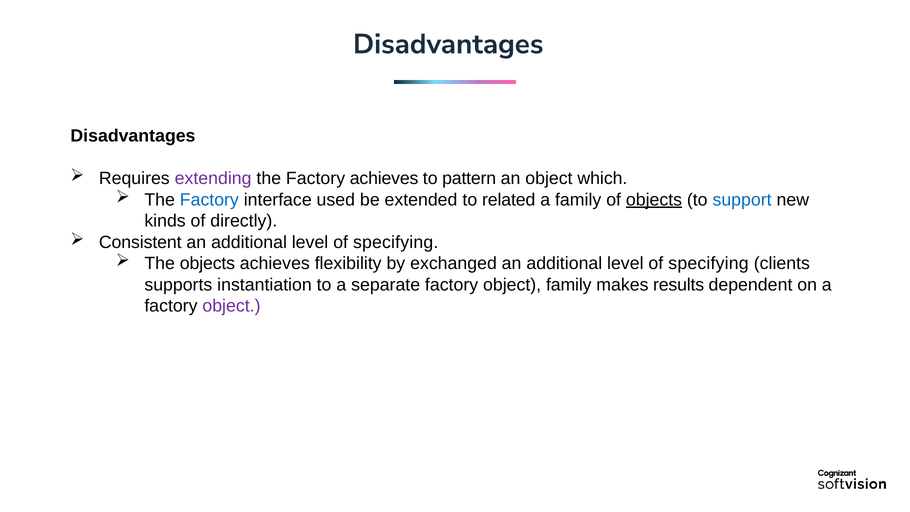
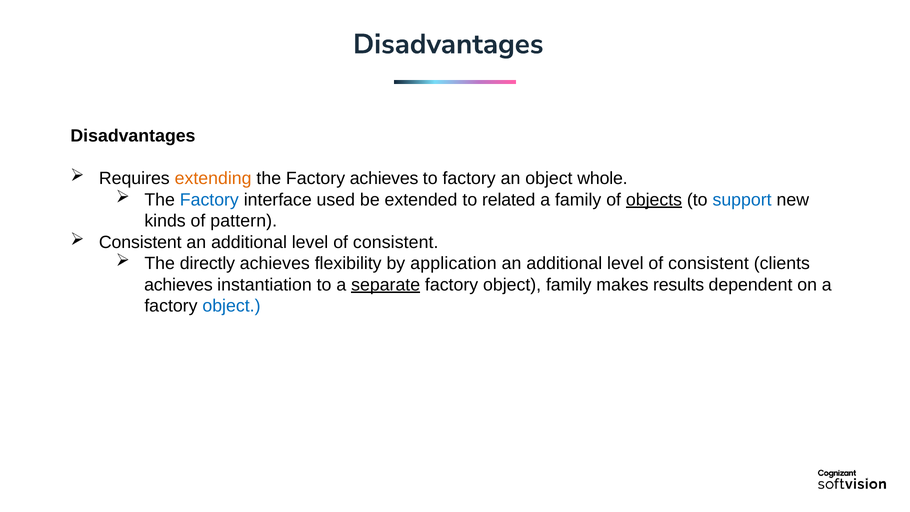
extending colour: purple -> orange (213, 178)
to pattern: pattern -> factory (469, 178)
which: which -> whole (602, 178)
directly: directly -> pattern (244, 221)
specifying: specifying -> consistent (396, 242)
The objects: objects -> directly (207, 263)
exchanged: exchanged -> application (453, 263)
specifying: specifying -> consistent (709, 263)
supports: supports -> achieves (178, 285)
separate underline: none -> present (386, 285)
object colour: purple -> blue (231, 306)
